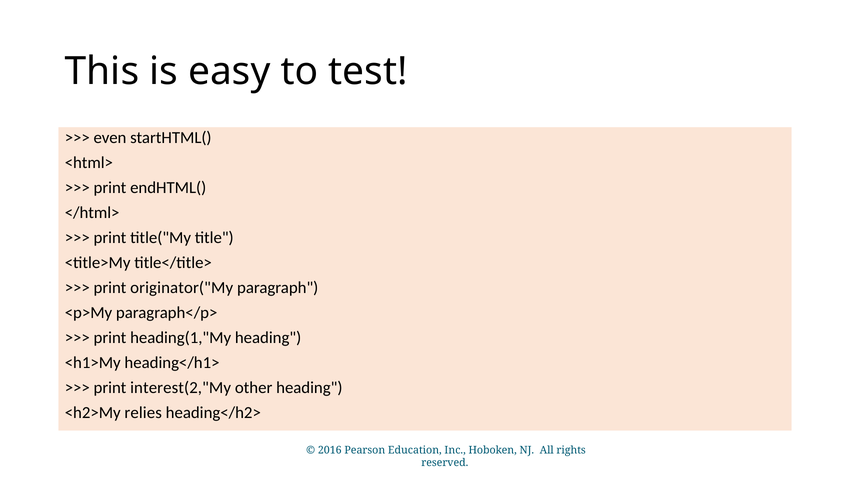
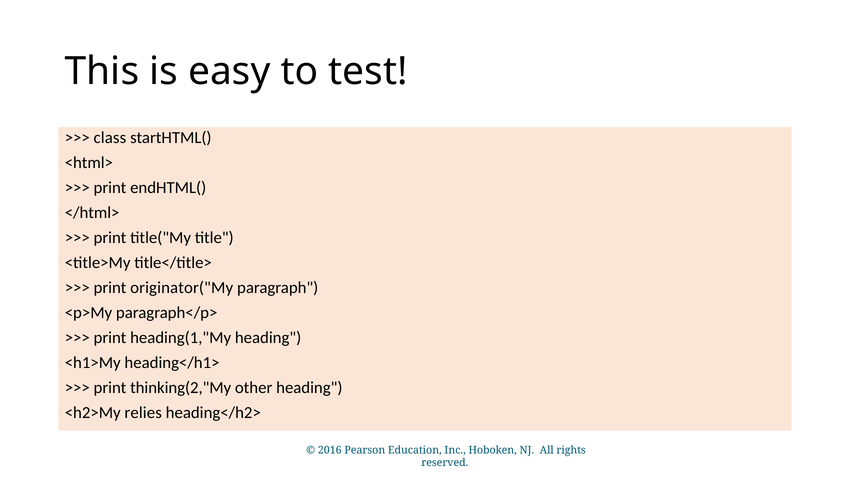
even: even -> class (110, 138)
interest(2,"My: interest(2,"My -> thinking(2,"My (181, 388)
